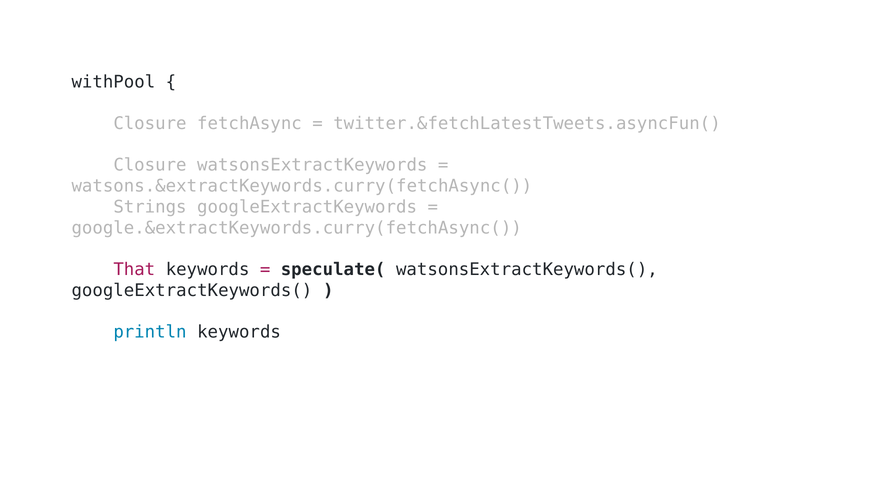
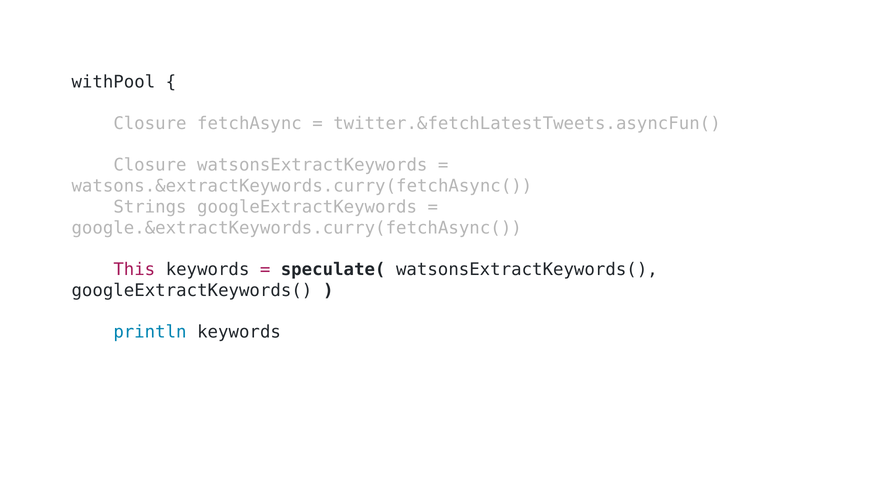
That: That -> This (134, 270)
